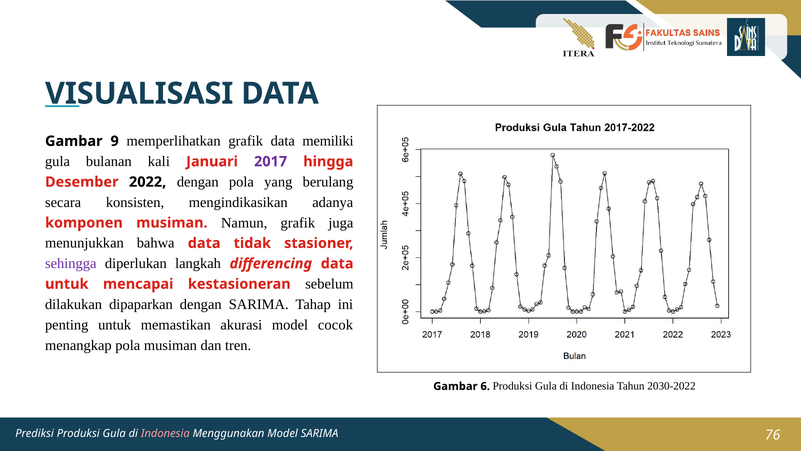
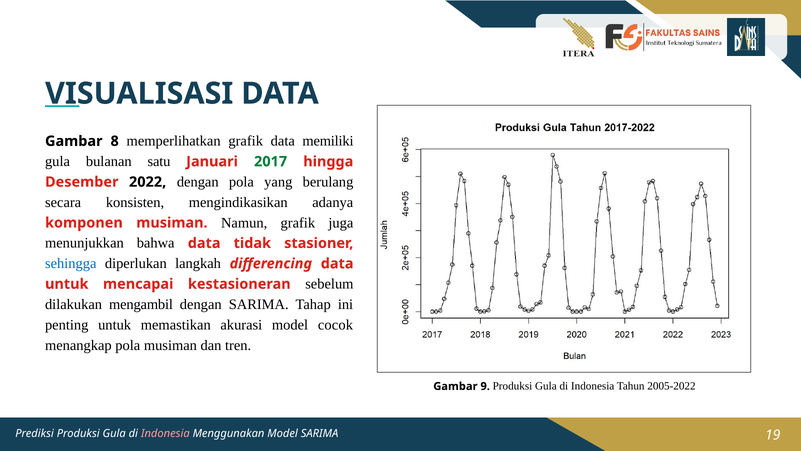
9: 9 -> 8 (115, 141)
kali: kali -> satu (159, 161)
2017 colour: purple -> green (271, 161)
sehingga colour: purple -> blue (71, 263)
dipaparkan: dipaparkan -> mengambil (141, 304)
6: 6 -> 9 (485, 386)
2030-2022: 2030-2022 -> 2005-2022 (671, 386)
76: 76 -> 19 (773, 435)
